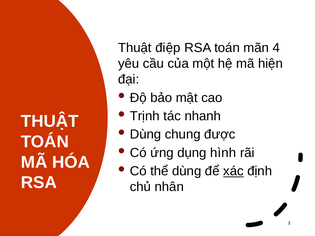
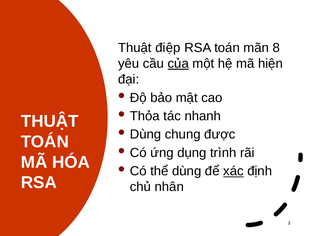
4: 4 -> 8 (276, 48)
của underline: none -> present (178, 64)
Trịnh: Trịnh -> Thỏa (145, 116)
hình: hình -> trình (223, 153)
